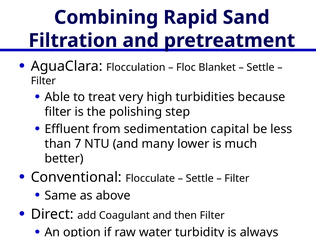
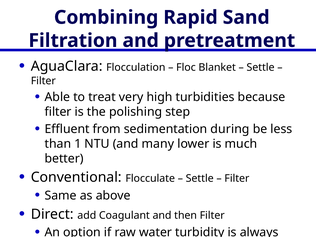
capital: capital -> during (230, 129)
7: 7 -> 1 (78, 144)
